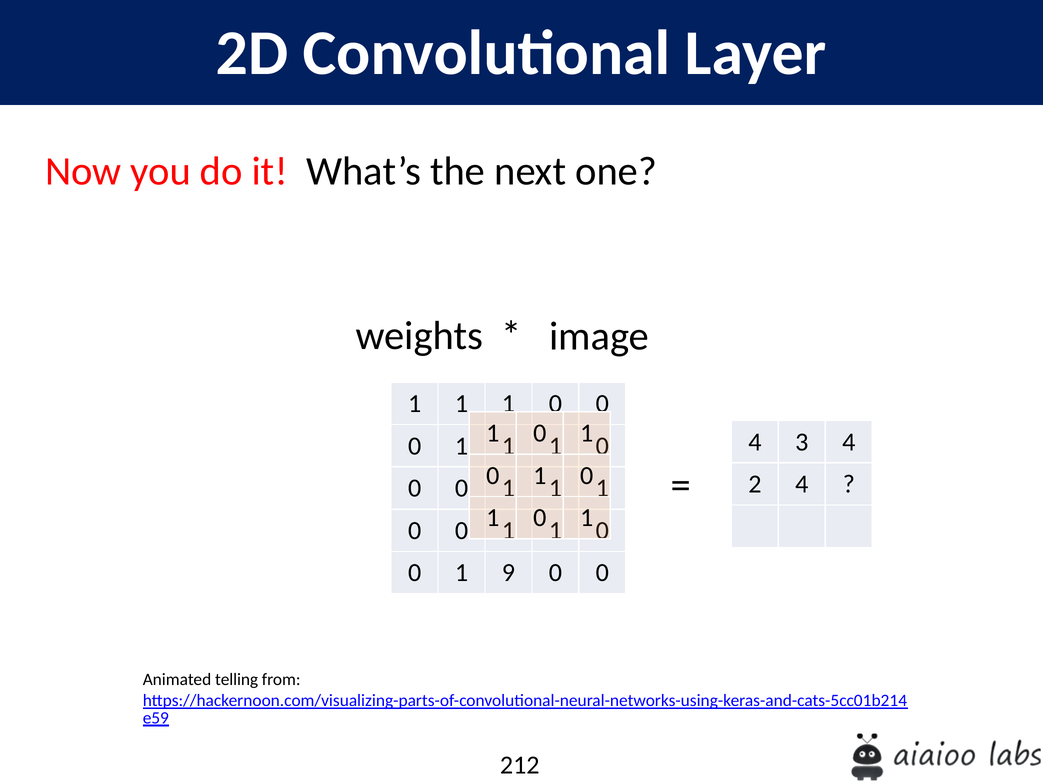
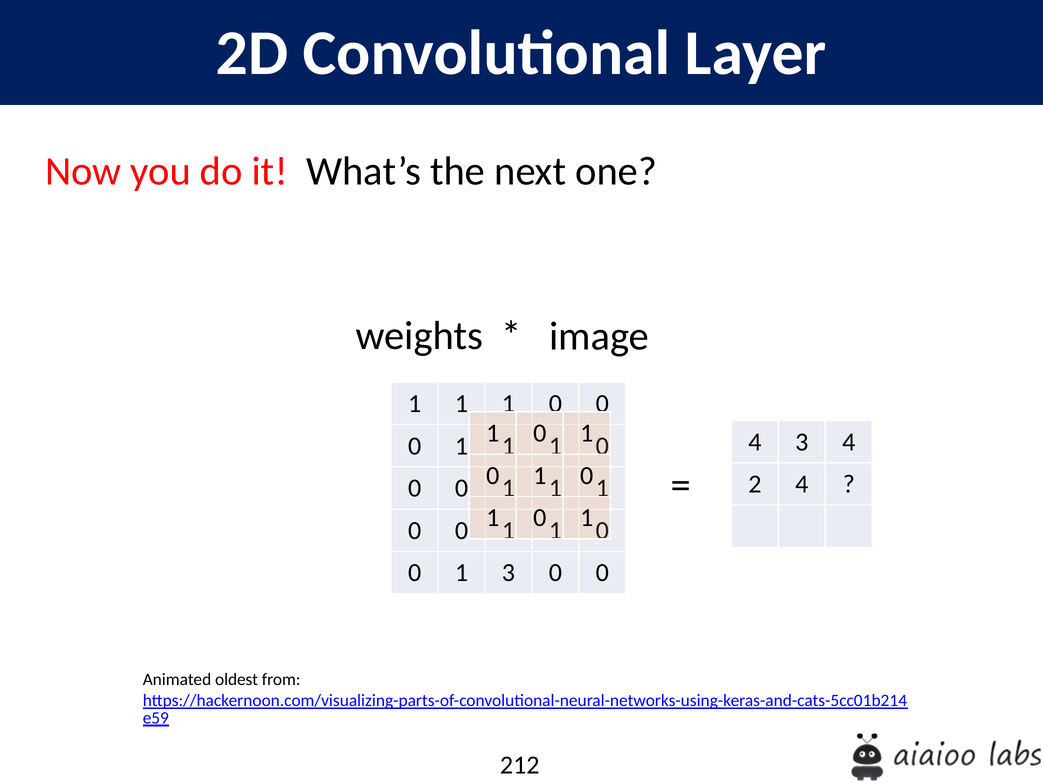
1 9: 9 -> 3 (508, 573)
telling: telling -> oldest (237, 680)
